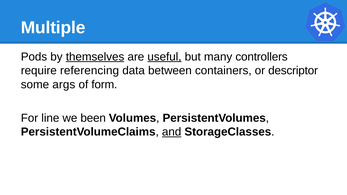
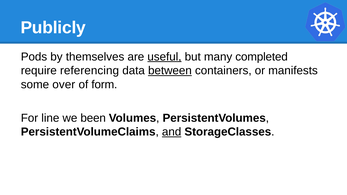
Multiple: Multiple -> Publicly (53, 28)
themselves underline: present -> none (95, 57)
controllers: controllers -> completed (262, 57)
between underline: none -> present (170, 71)
descriptor: descriptor -> manifests (293, 71)
args: args -> over (64, 85)
